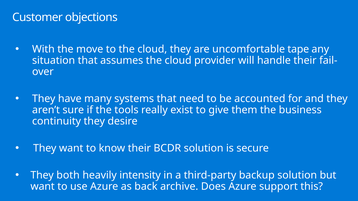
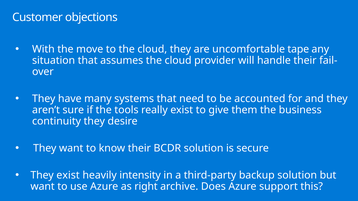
They both: both -> exist (68, 175)
back: back -> right (146, 187)
